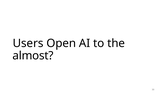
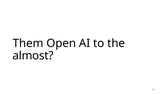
Users: Users -> Them (28, 43)
